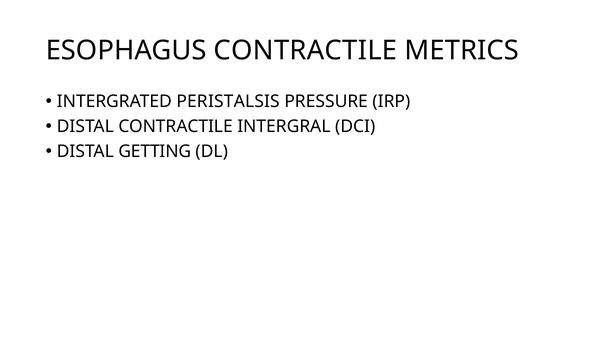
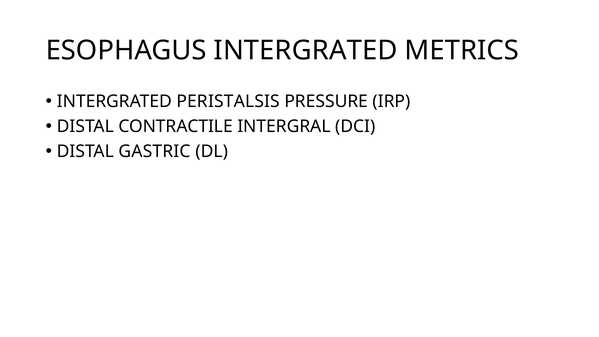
ESOPHAGUS CONTRACTILE: CONTRACTILE -> INTERGRATED (306, 50)
GETTING: GETTING -> GASTRIC (155, 152)
